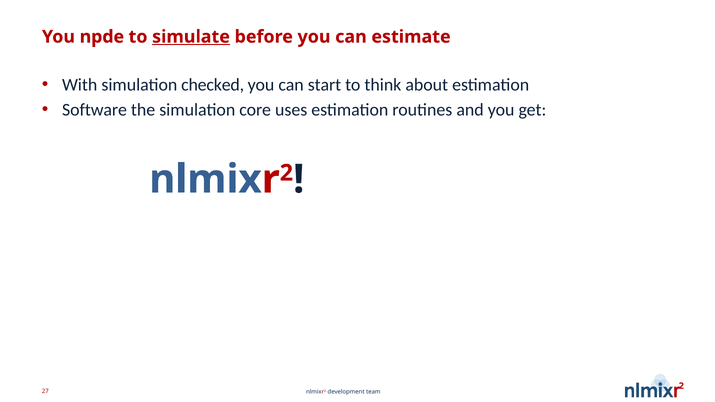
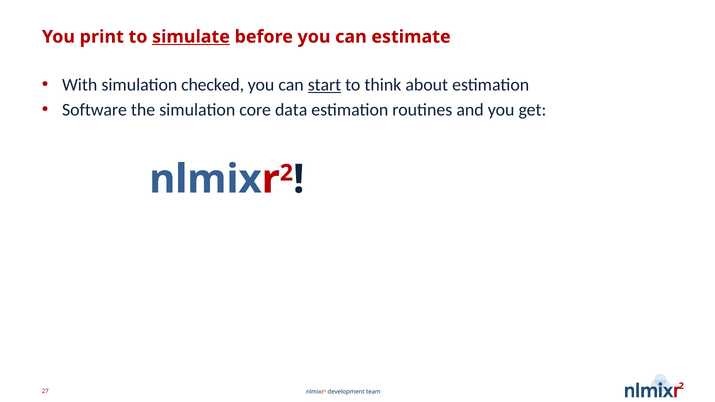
npde: npde -> print (102, 37)
start underline: none -> present (325, 85)
uses: uses -> data (291, 110)
